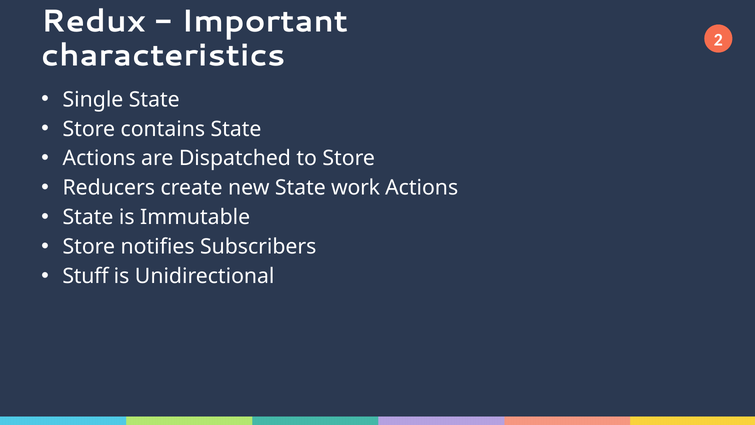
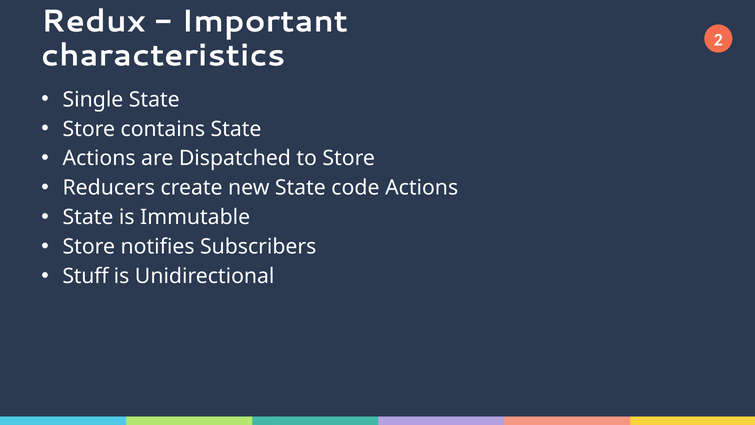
work: work -> code (355, 188)
